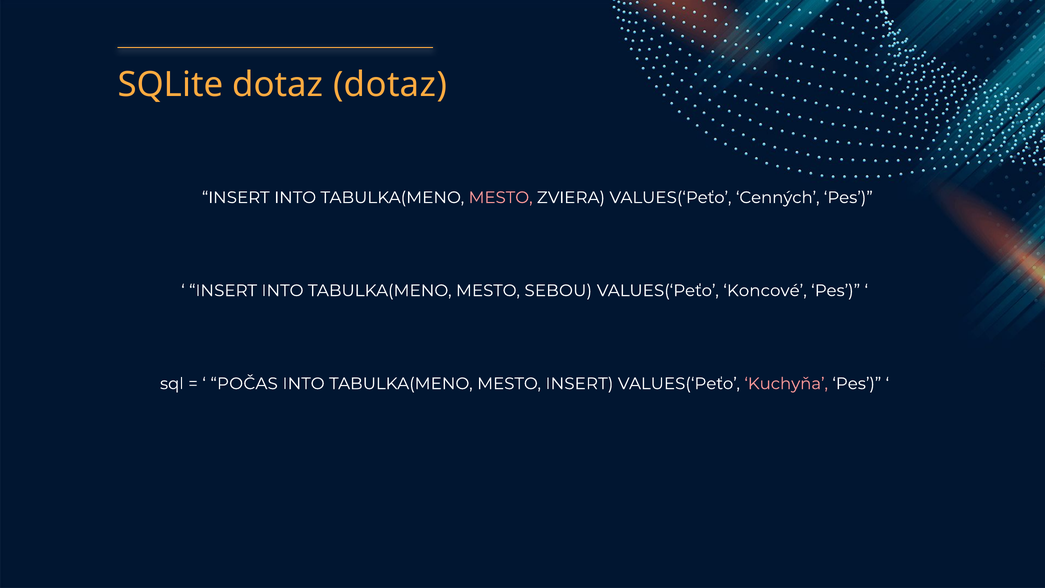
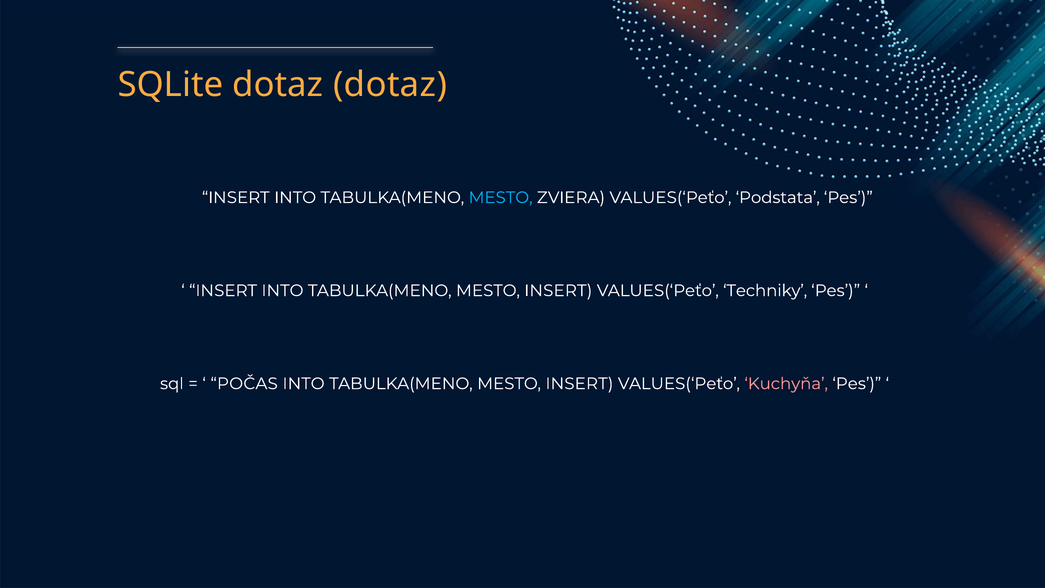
MESTO colour: pink -> light blue (501, 198)
Cenných: Cenných -> Podstata (778, 198)
SEBOU: SEBOU -> INSERT (558, 291)
Koncové: Koncové -> Techniky (765, 291)
